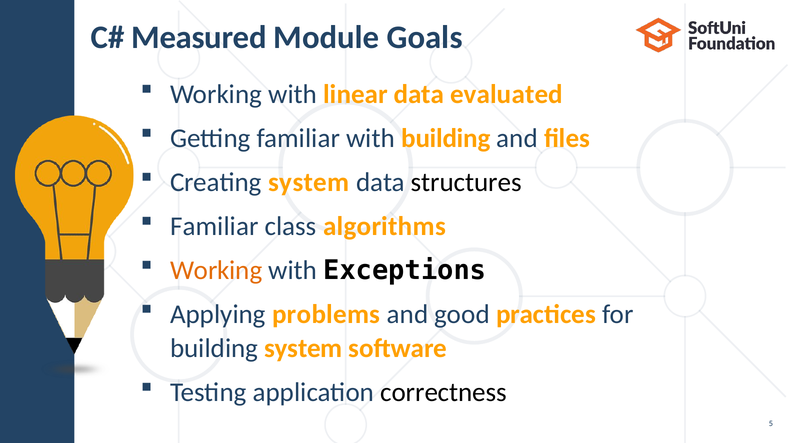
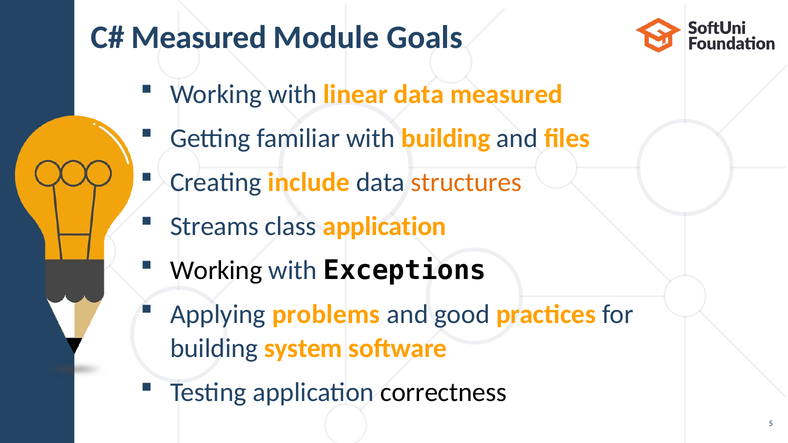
data evaluated: evaluated -> measured (506, 95)
Creating system: system -> include (309, 183)
structures colour: black -> orange (466, 183)
Familiar: Familiar -> Streams (214, 227)
class algorithms: algorithms -> application (385, 227)
Working colour: orange -> black (216, 271)
